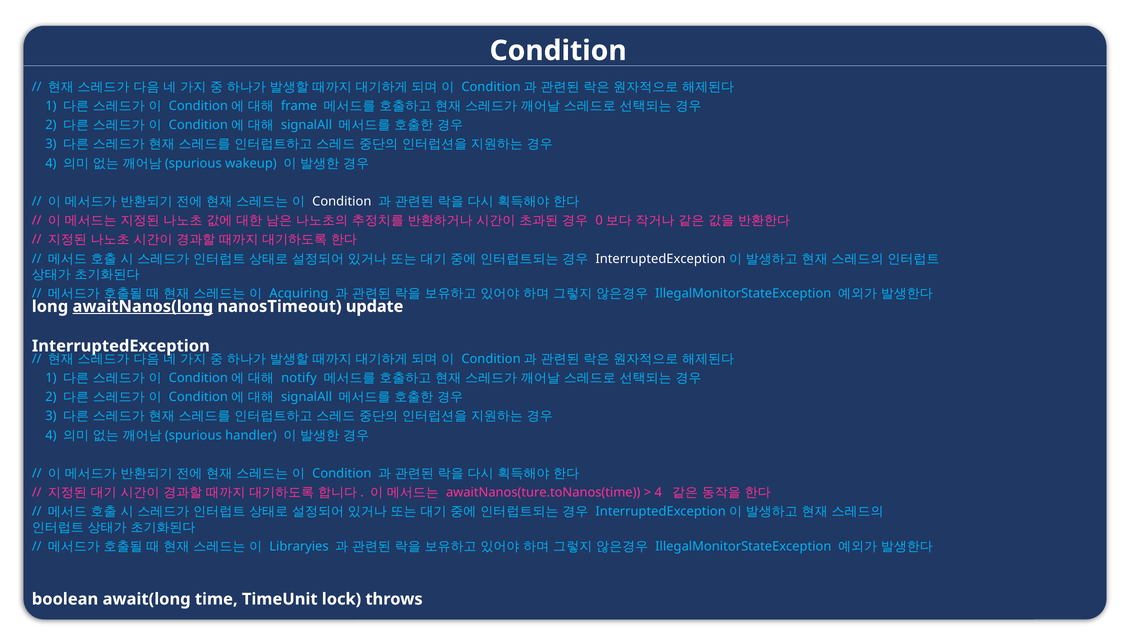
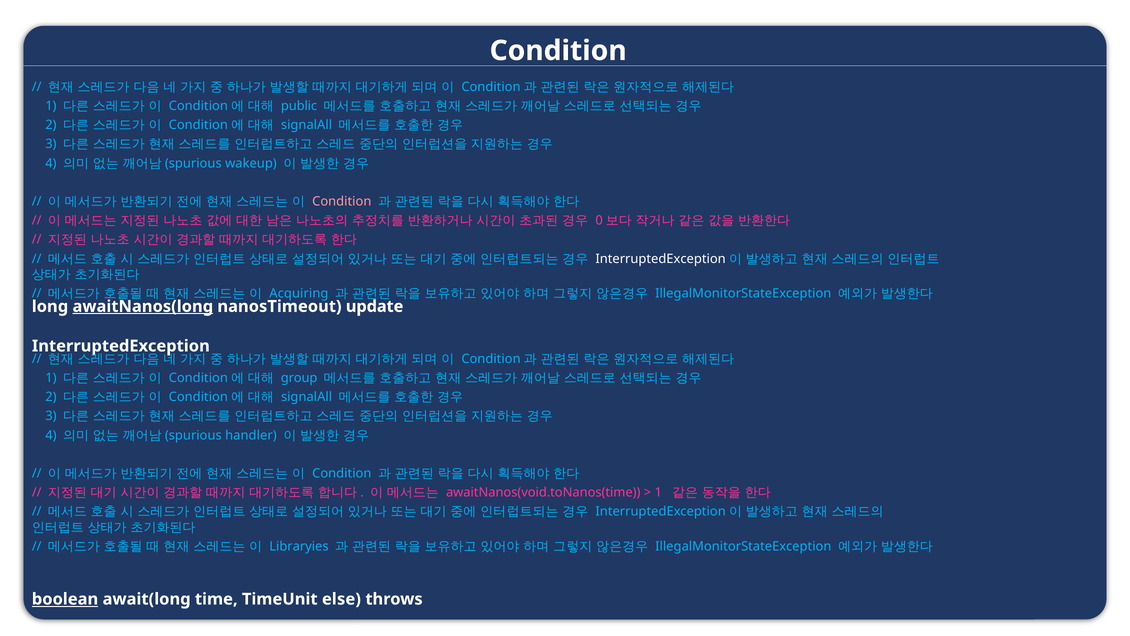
frame: frame -> public (299, 106)
Condition colour: white -> pink (342, 201)
notify: notify -> group (299, 378)
awaitNanos(ture.toNanos(time: awaitNanos(ture.toNanos(time -> awaitNanos(void.toNanos(time (543, 492)
4: 4 -> 1 (658, 492)
boolean underline: none -> present (65, 599)
lock: lock -> else (341, 599)
